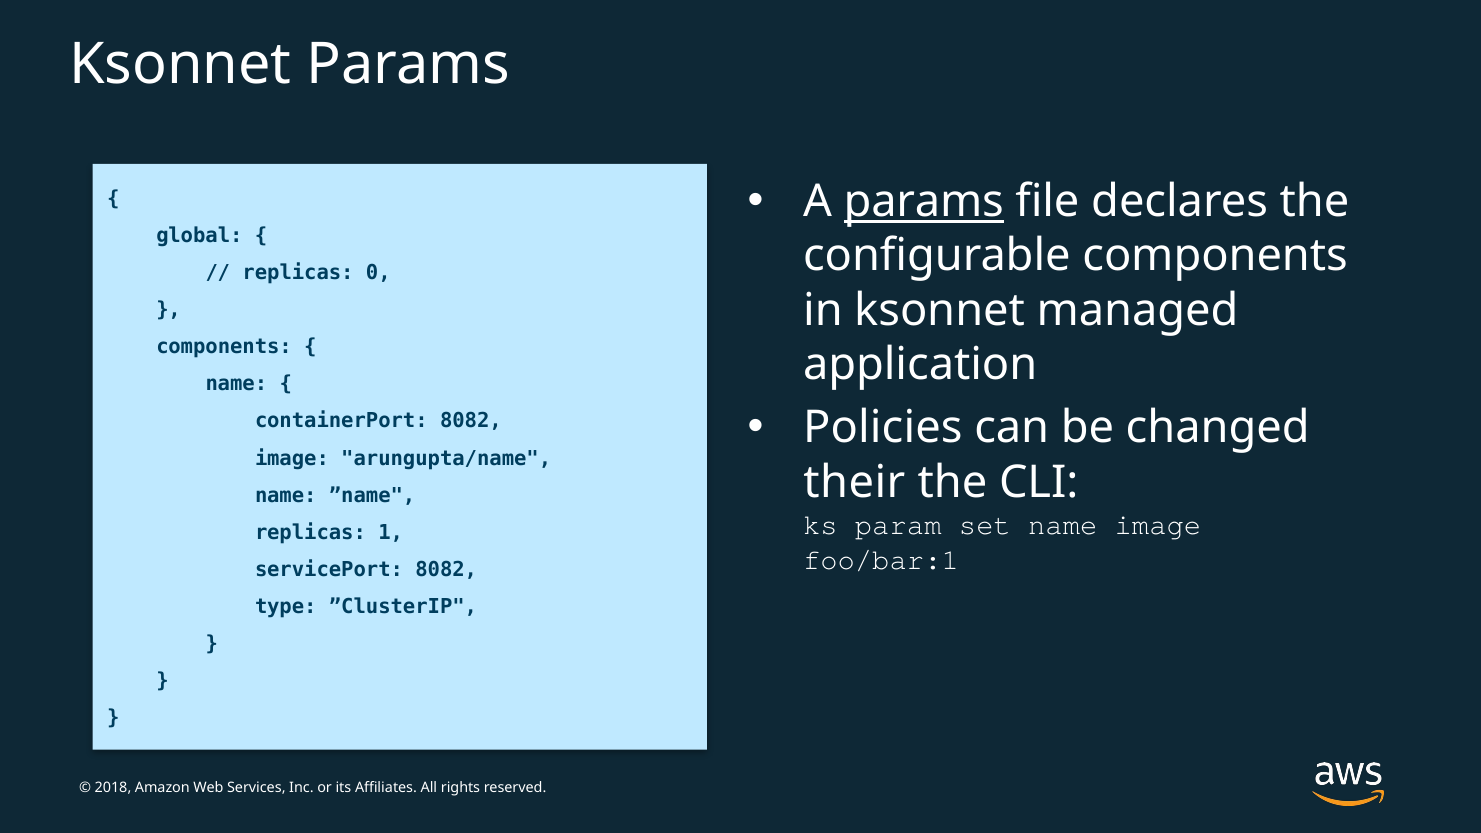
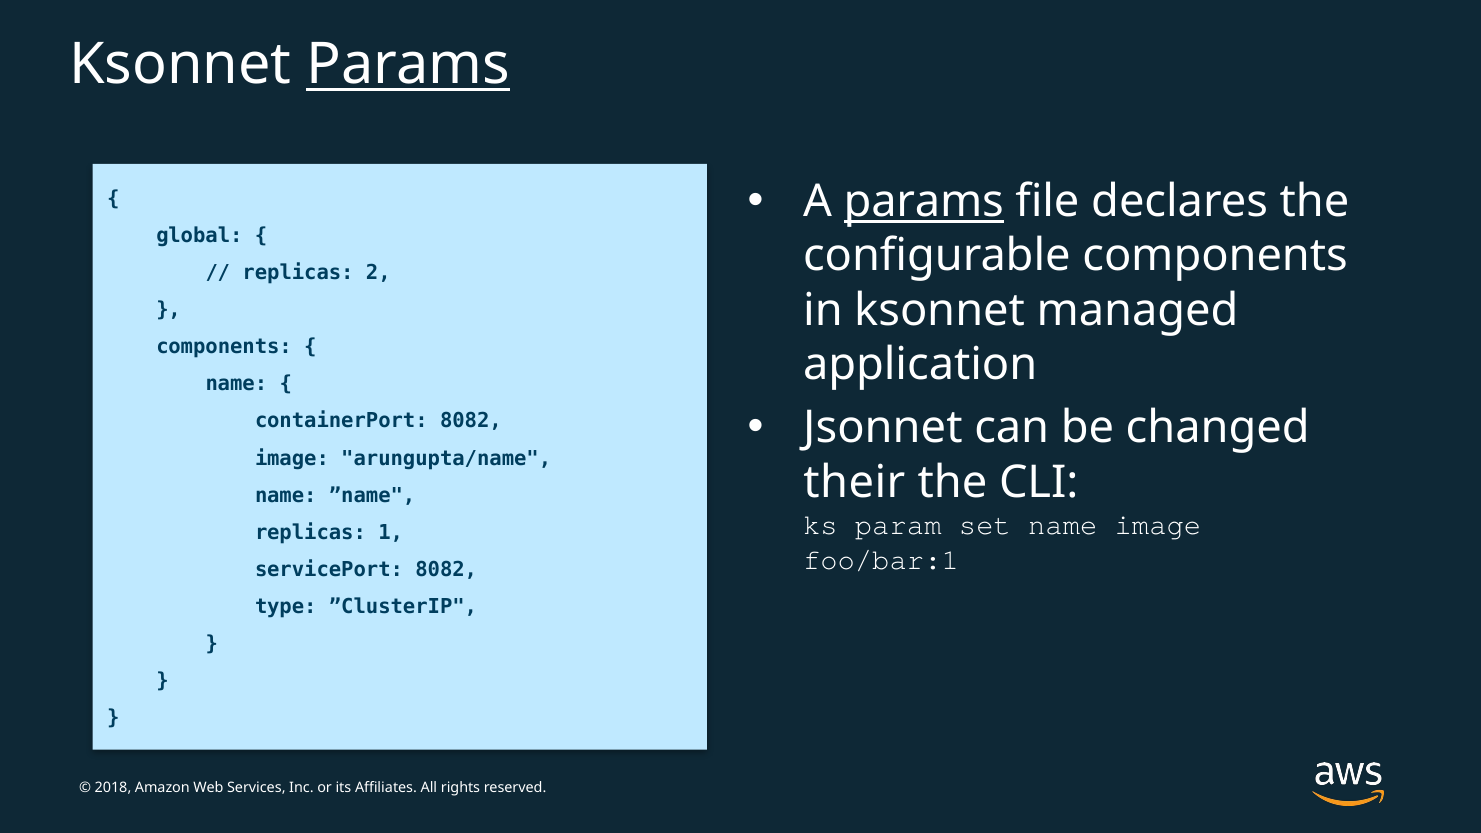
Params underline: none -> present (408, 65)
0: 0 -> 2 (378, 273)
Policies: Policies -> Jsonnet (883, 428)
